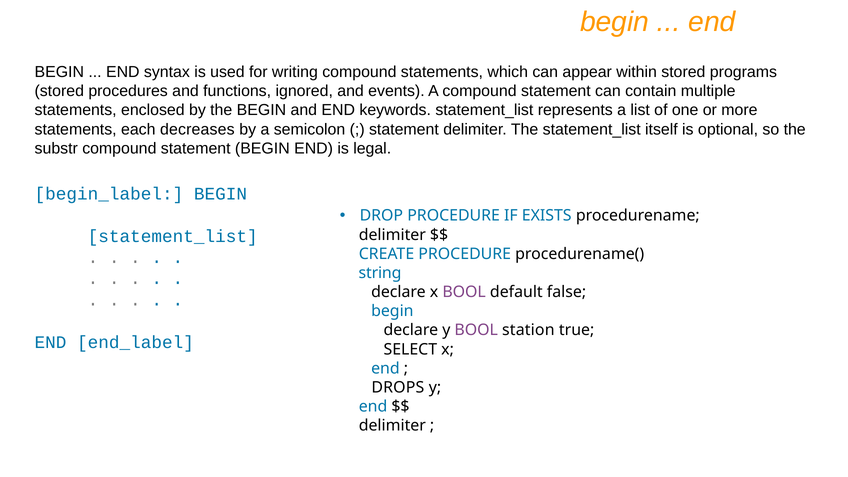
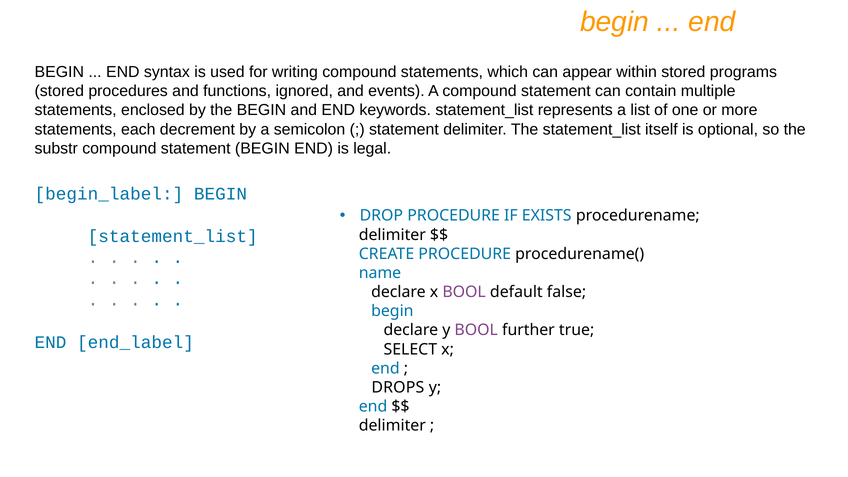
decreases: decreases -> decrement (197, 129)
string: string -> name (380, 273)
station: station -> further (528, 330)
